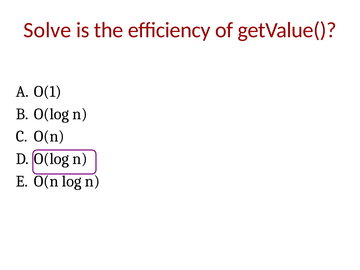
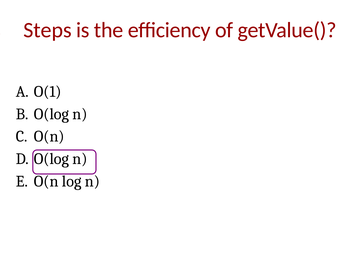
Solve: Solve -> Steps (48, 30)
